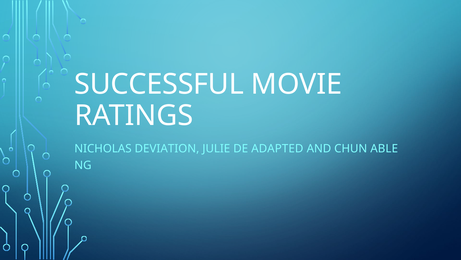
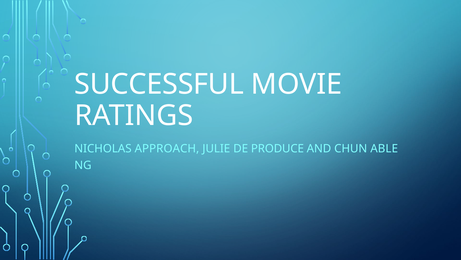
DEVIATION: DEVIATION -> APPROACH (167, 148)
ADAPTED: ADAPTED -> PRODUCE (277, 148)
